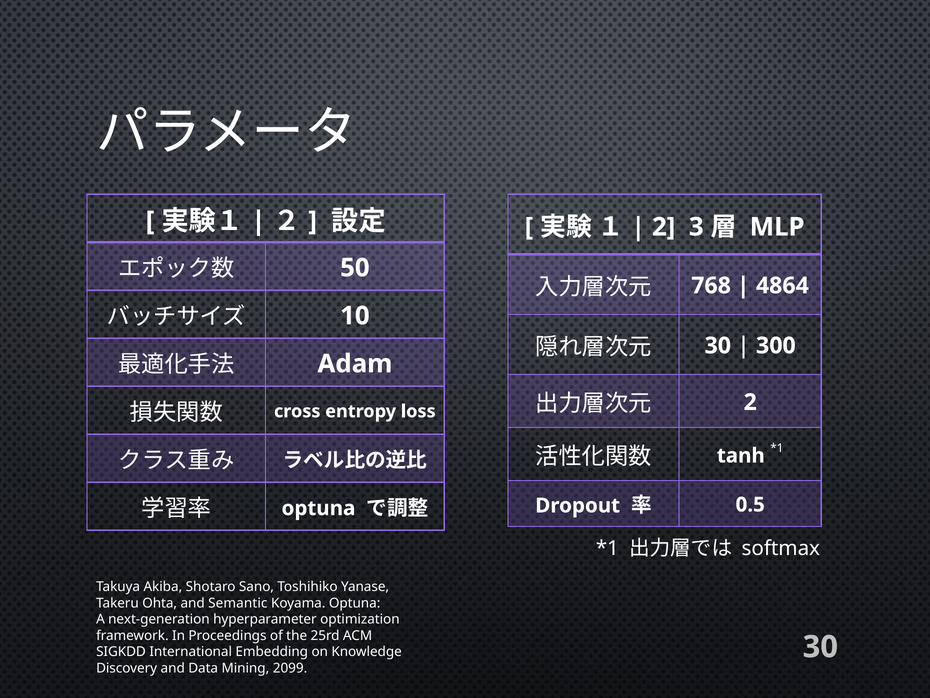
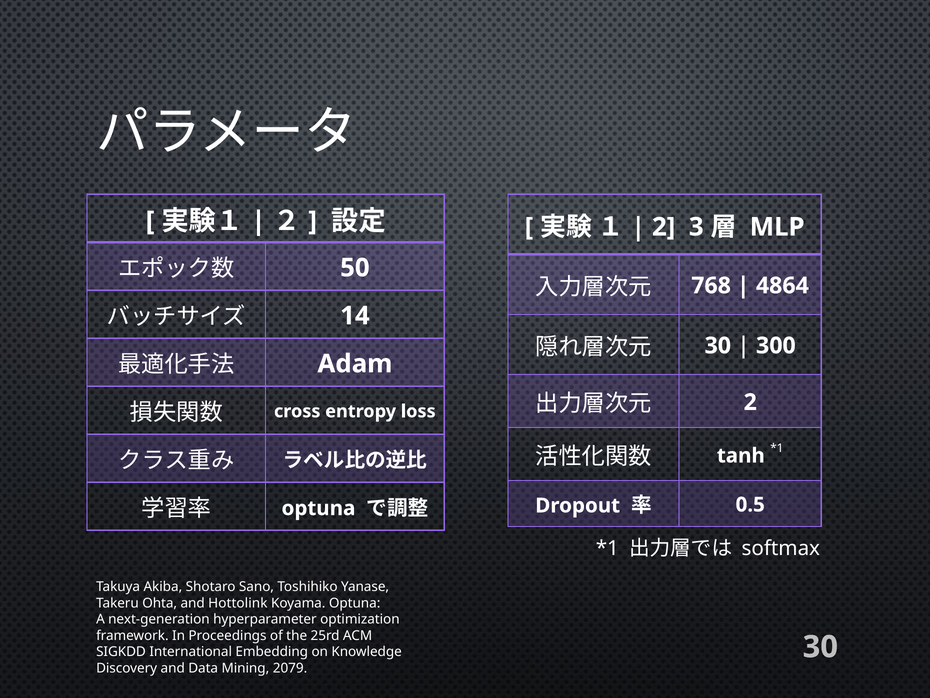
10: 10 -> 14 (355, 316)
Semantic: Semantic -> Hottolink (238, 603)
2099: 2099 -> 2079 (290, 668)
